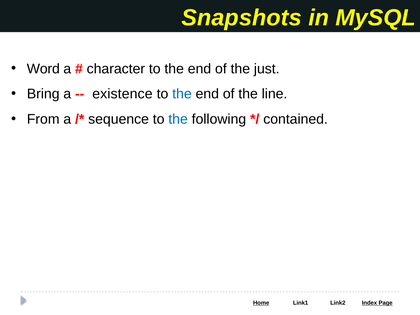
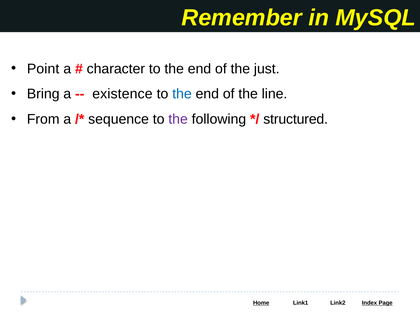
Snapshots: Snapshots -> Remember (242, 18)
Word: Word -> Point (43, 69)
the colour: blue -> purple (178, 119)
contained: contained -> structured (296, 119)
